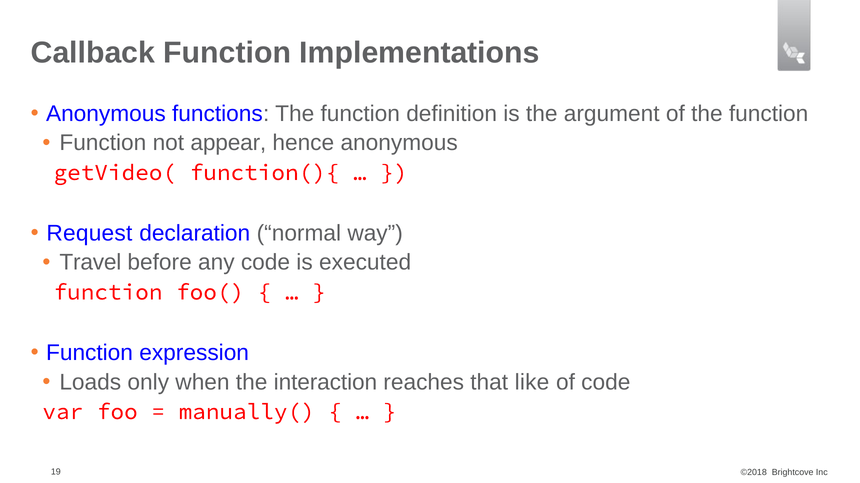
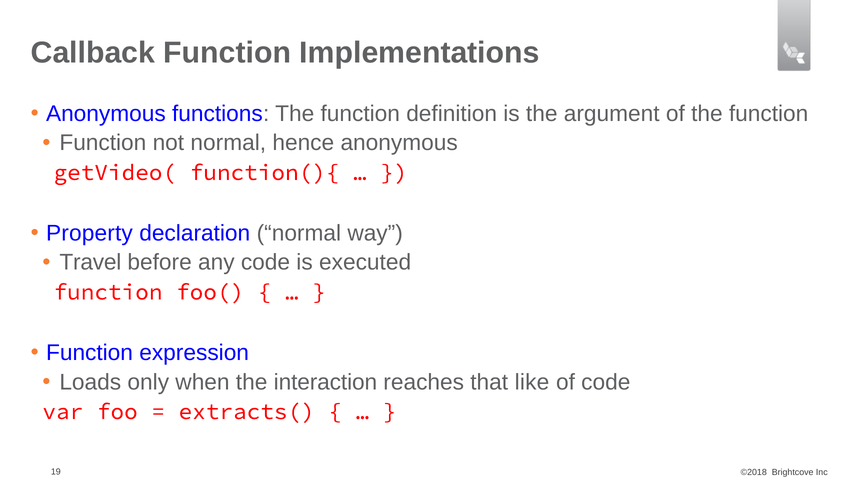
not appear: appear -> normal (228, 143)
Request: Request -> Property (89, 234)
manually(: manually( -> extracts( (247, 412)
